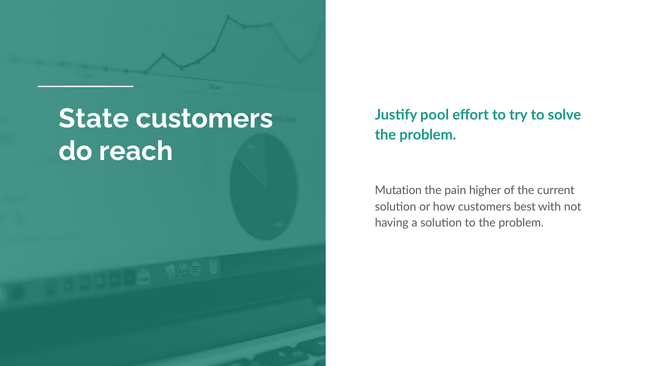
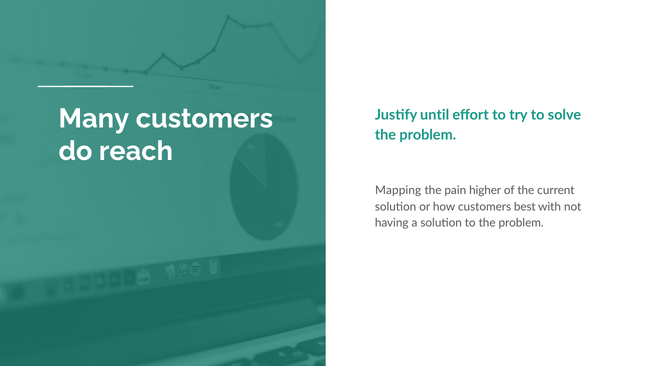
State: State -> Many (94, 119)
pool: pool -> until (435, 115)
Mutation: Mutation -> Mapping (398, 191)
